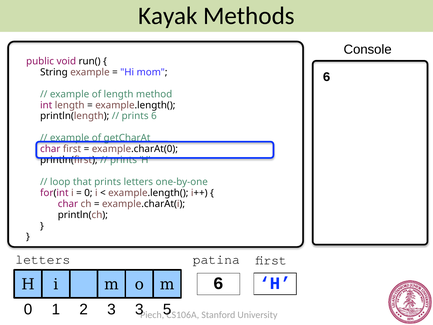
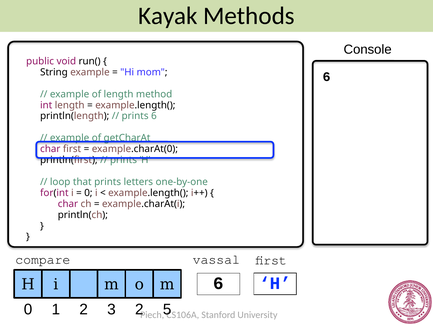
letters: letters -> compare (43, 259)
patina: patina -> vassal (216, 259)
3 3: 3 -> 2 (139, 309)
